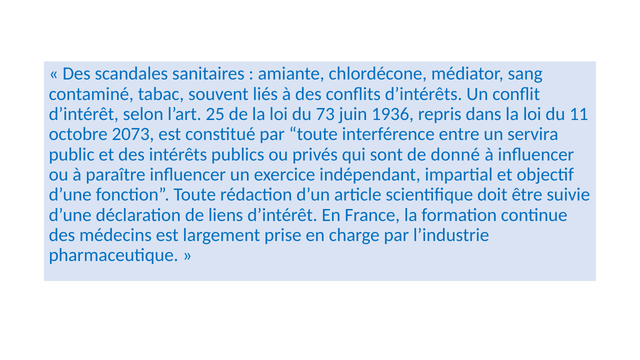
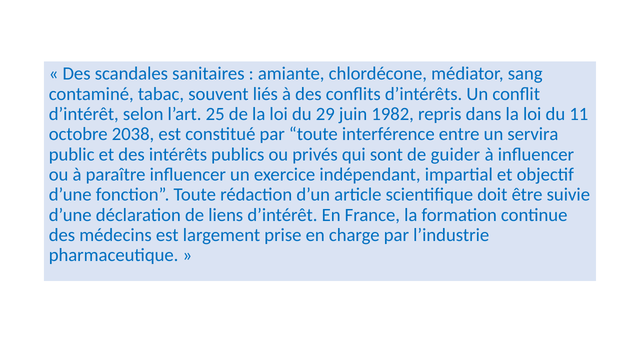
73: 73 -> 29 (325, 114)
1936: 1936 -> 1982 (393, 114)
2073: 2073 -> 2038 (133, 134)
donné: donné -> guider (455, 154)
